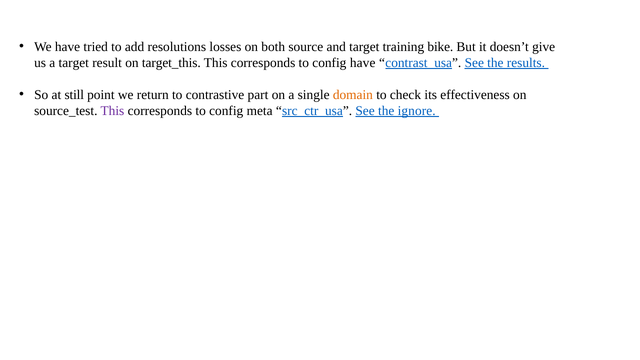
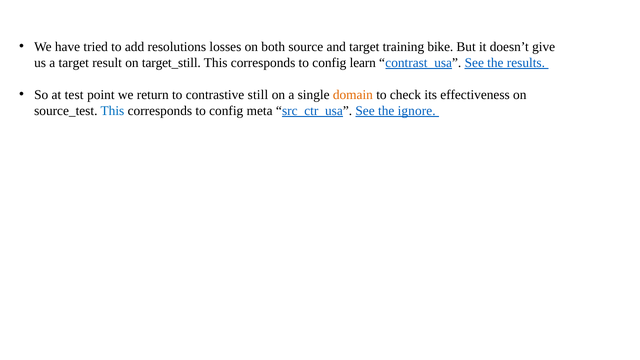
target_this: target_this -> target_still (171, 63)
config have: have -> learn (363, 63)
still: still -> test (74, 95)
part: part -> still (258, 95)
This colour: purple -> blue (112, 111)
